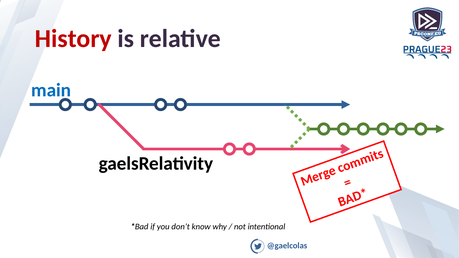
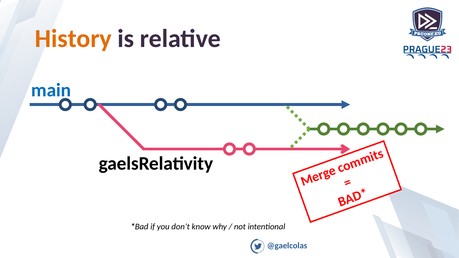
History colour: red -> orange (73, 39)
